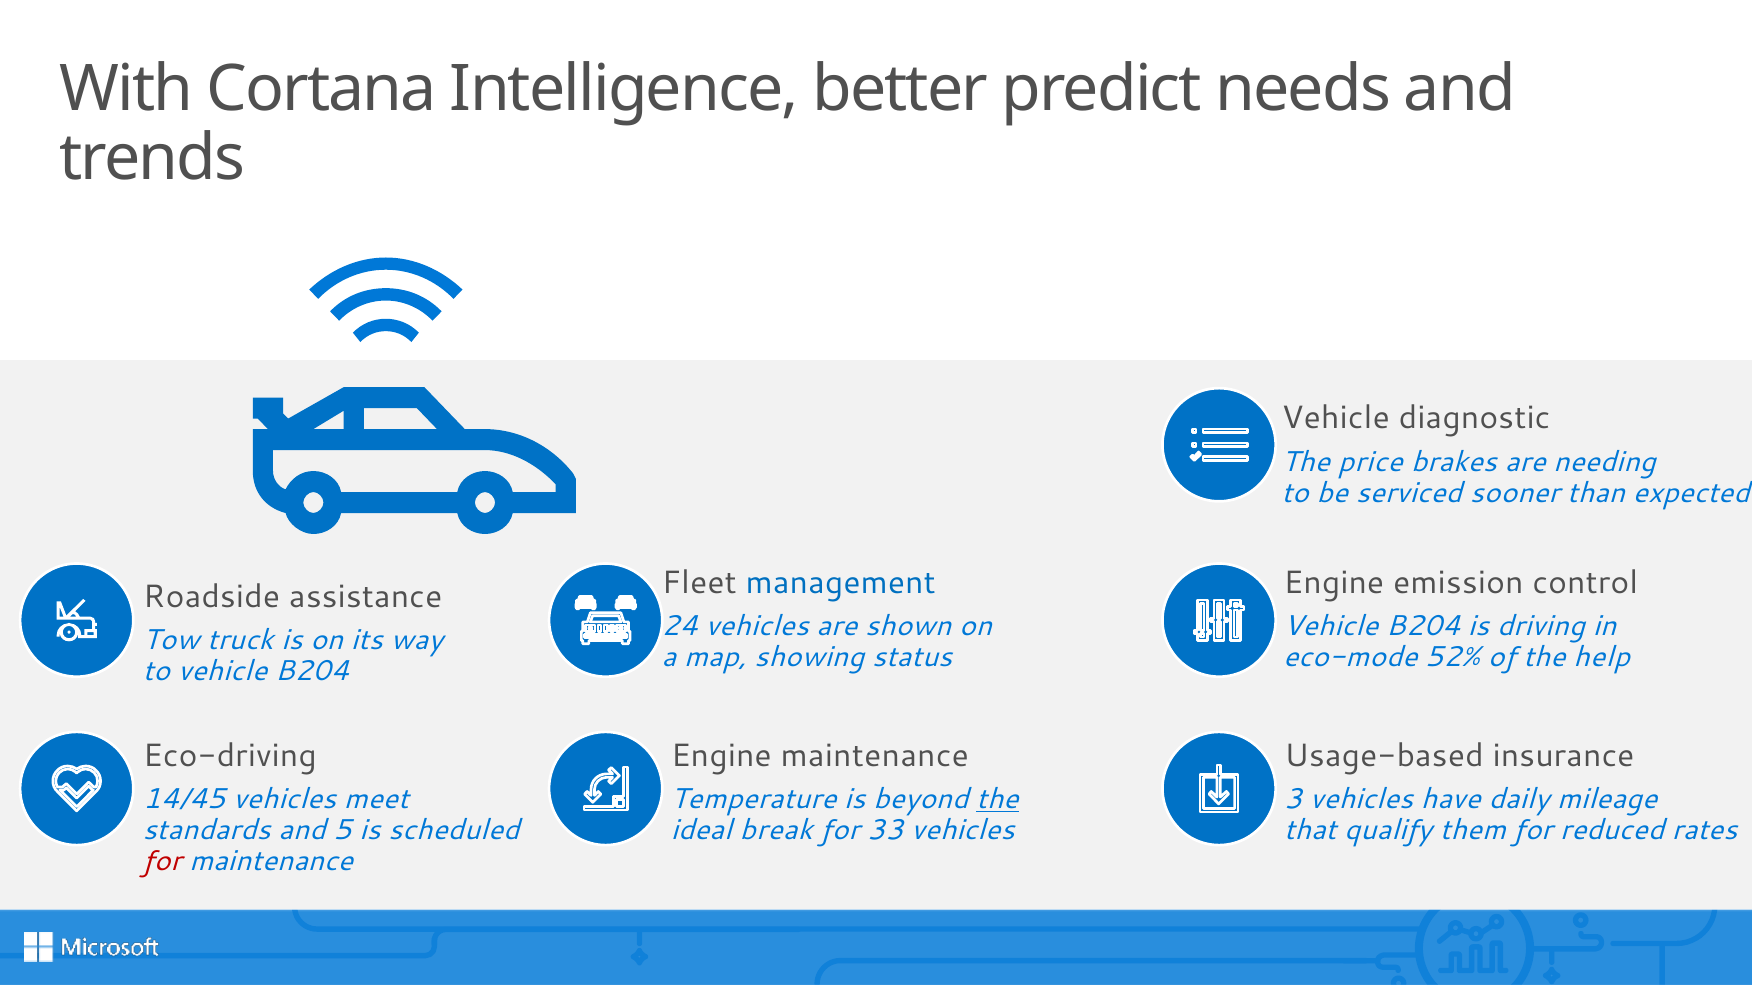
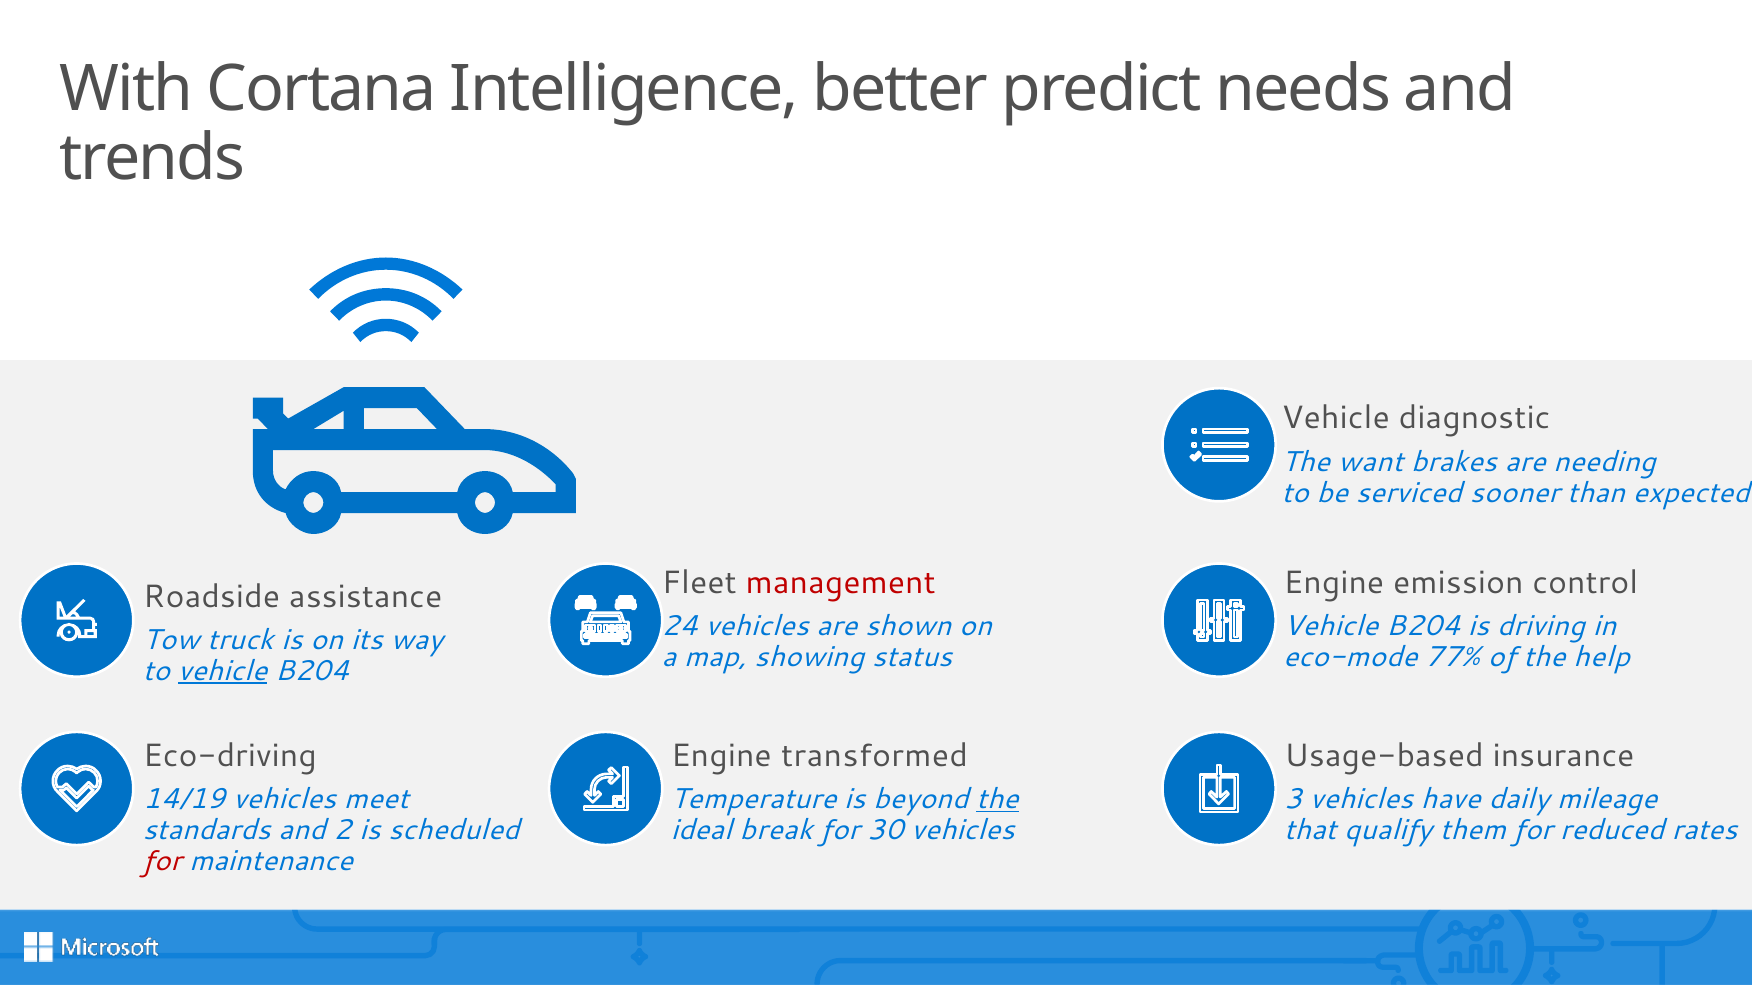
price: price -> want (1371, 462)
management colour: blue -> red (841, 583)
52%: 52% -> 77% (1453, 658)
vehicle underline: none -> present (223, 671)
Engine maintenance: maintenance -> transformed (875, 756)
14/45: 14/45 -> 14/19 (184, 800)
5: 5 -> 2 (342, 830)
33: 33 -> 30 (885, 830)
